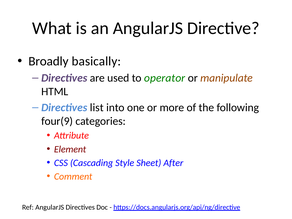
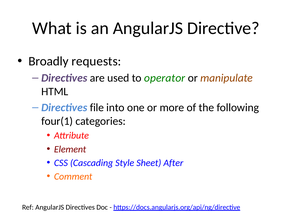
basically: basically -> requests (96, 61)
list: list -> file (97, 107)
four(9: four(9 -> four(1 (57, 121)
